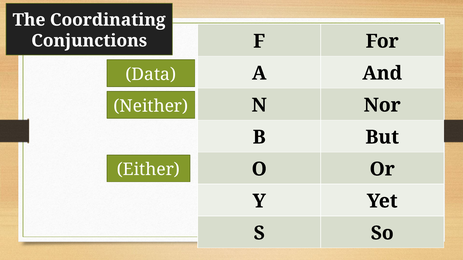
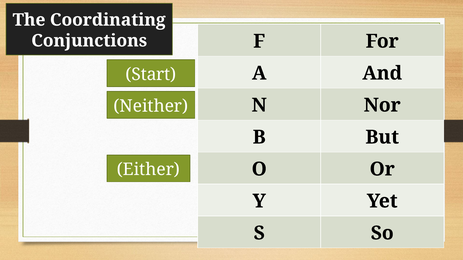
Data: Data -> Start (151, 75)
